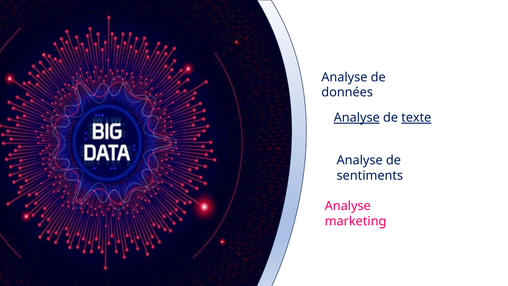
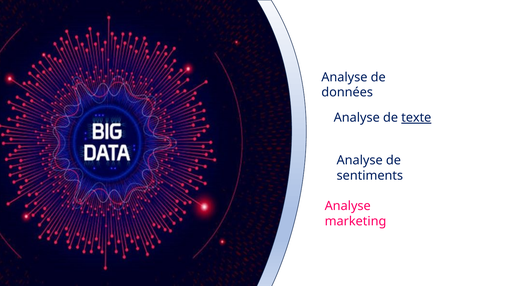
Analyse underline: present -> none (357, 118)
